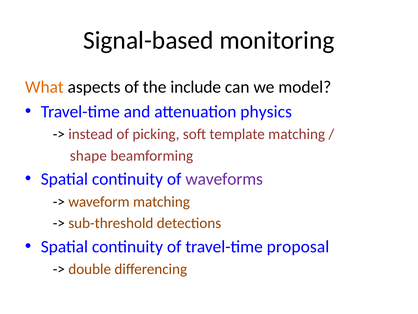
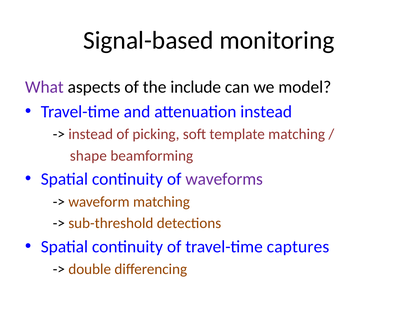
What colour: orange -> purple (44, 87)
attenuation physics: physics -> instead (266, 112)
proposal: proposal -> captures (298, 246)
